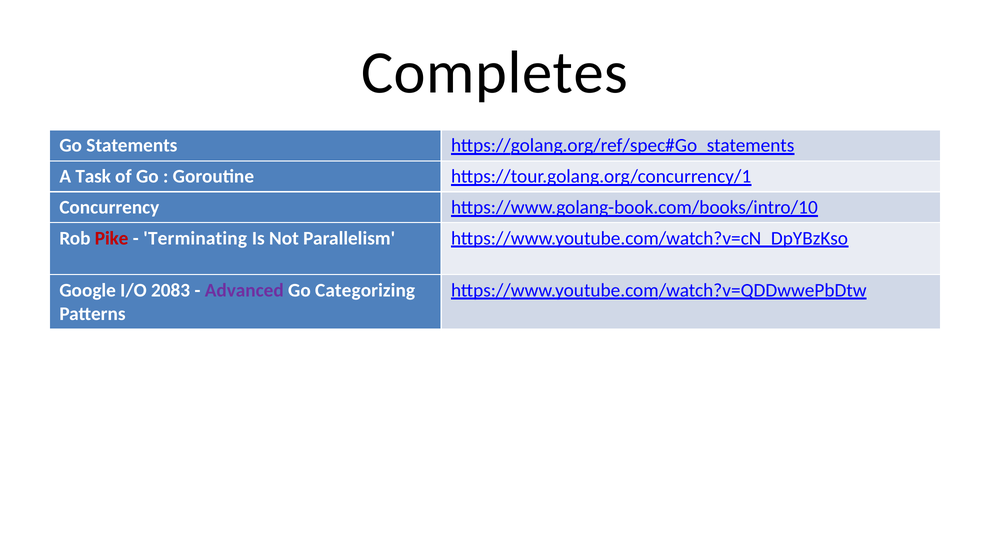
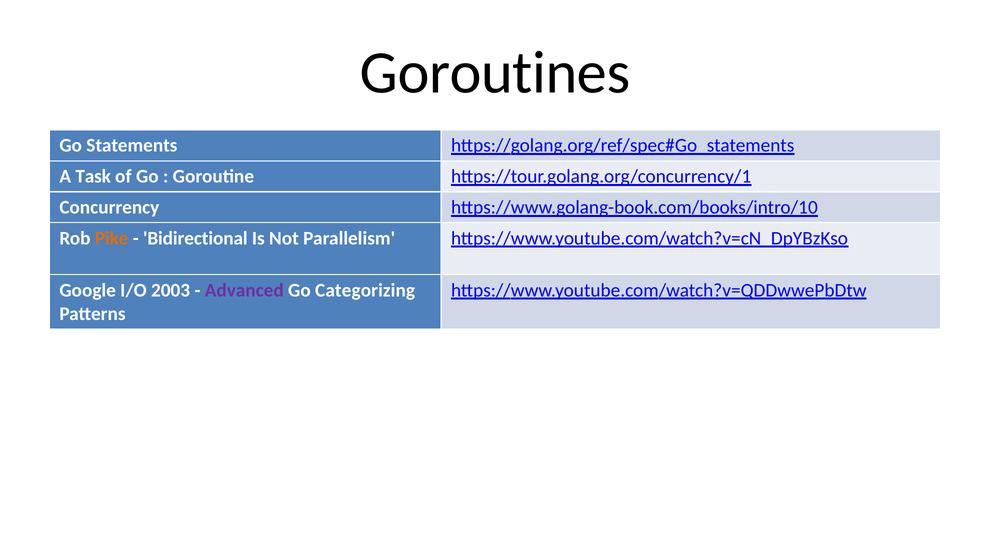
Completes: Completes -> Goroutines (495, 73)
Pike colour: red -> orange (112, 238)
Terminating: Terminating -> Bidirectional (195, 238)
2083: 2083 -> 2003 (171, 290)
